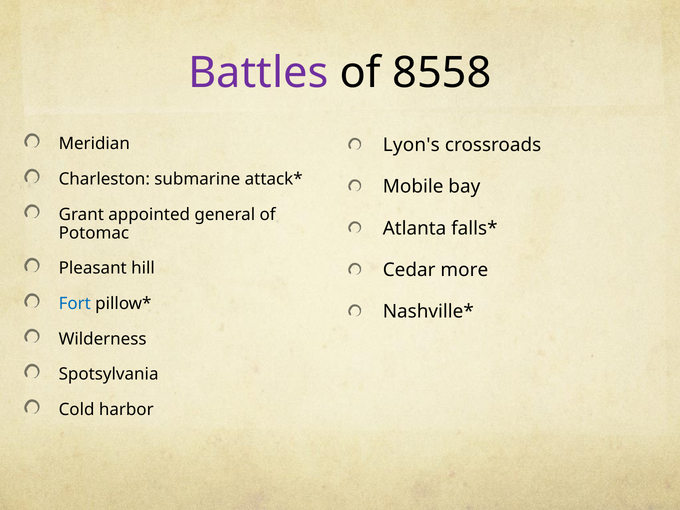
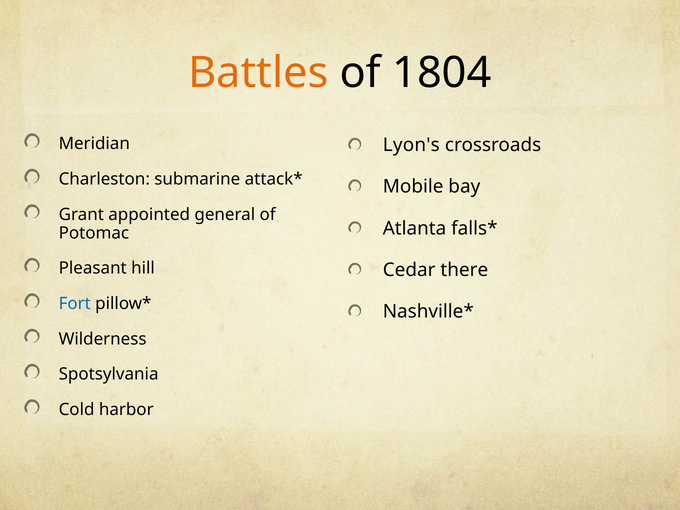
Battles colour: purple -> orange (258, 73)
8558: 8558 -> 1804 (442, 73)
more: more -> there (464, 270)
